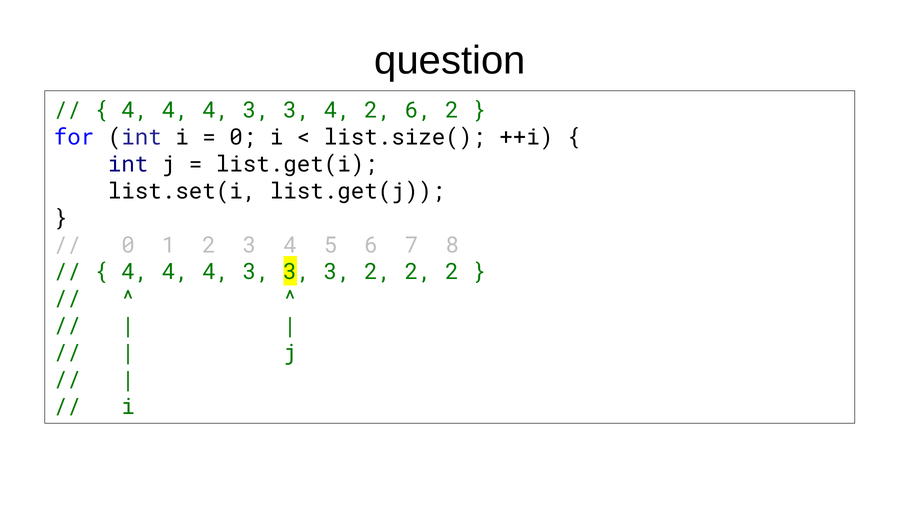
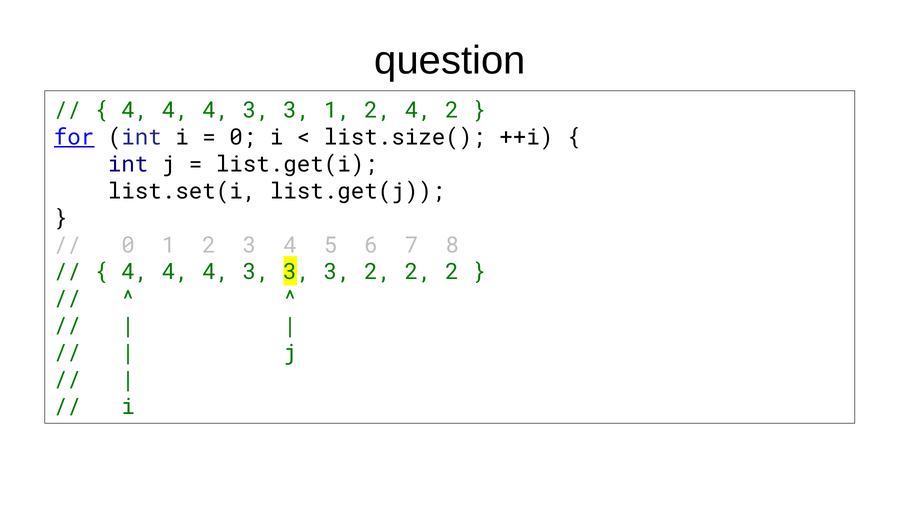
3 3 4: 4 -> 1 (337, 110)
2 6: 6 -> 4 (418, 110)
for underline: none -> present (74, 137)
